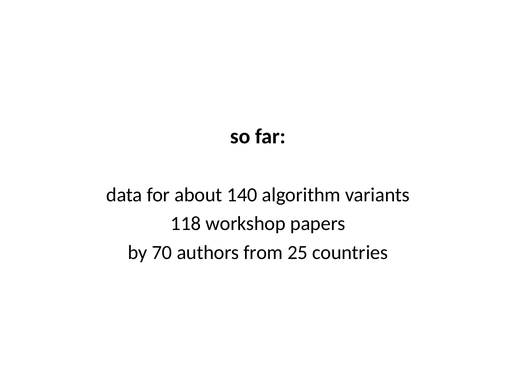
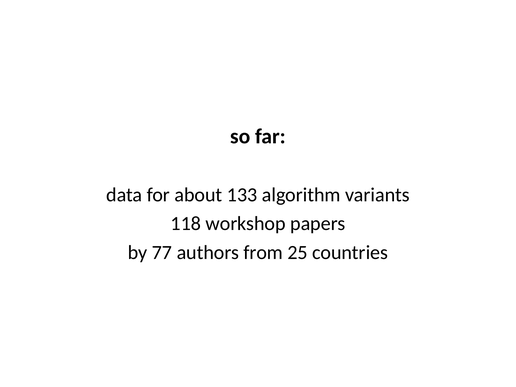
140: 140 -> 133 (242, 195)
70: 70 -> 77 (162, 252)
